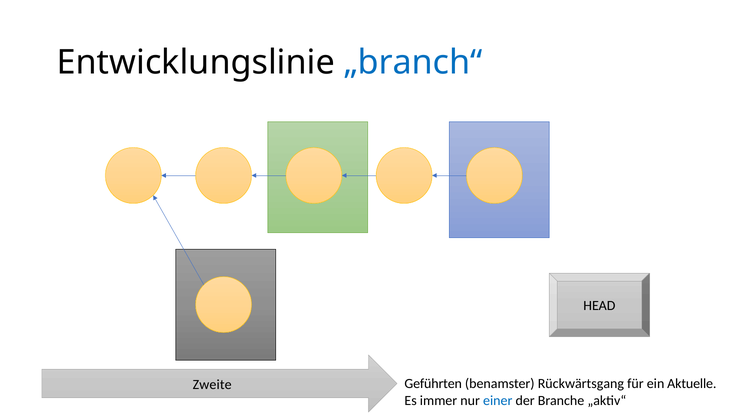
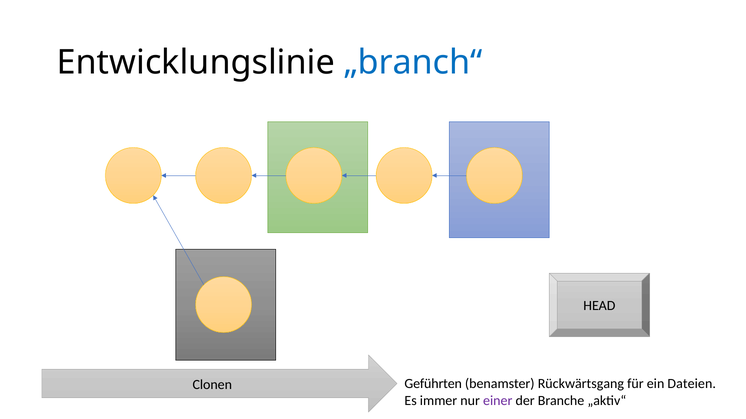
Aktuelle: Aktuelle -> Dateien (692, 384)
Zweite: Zweite -> Clonen (212, 385)
einer colour: blue -> purple (498, 401)
